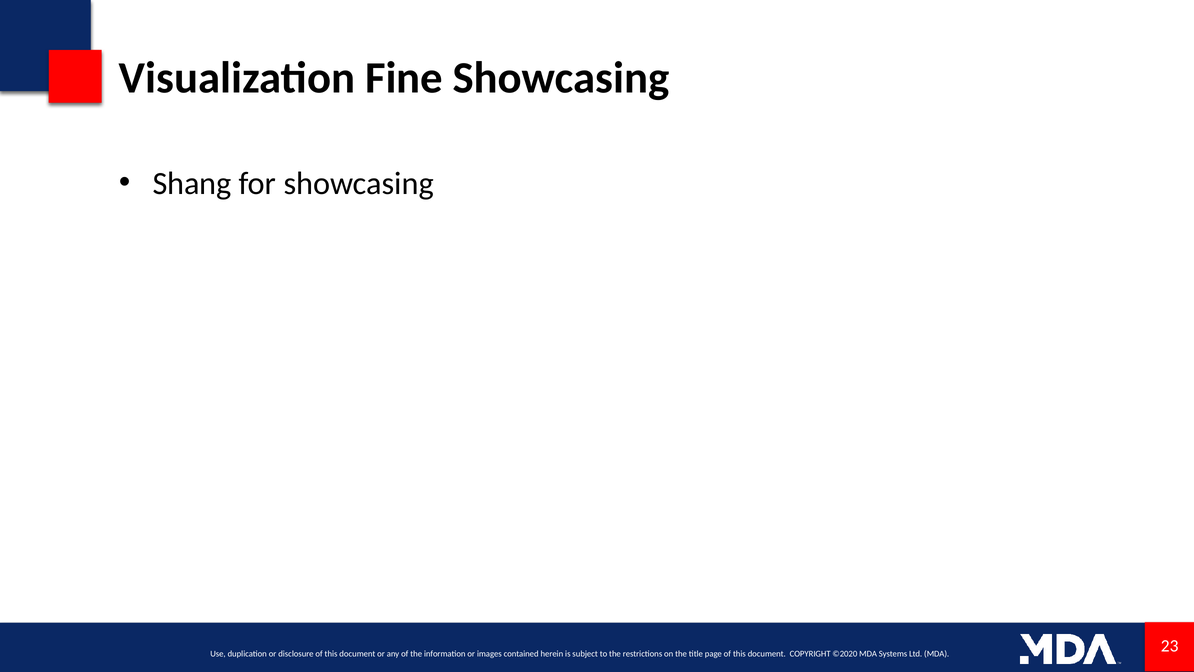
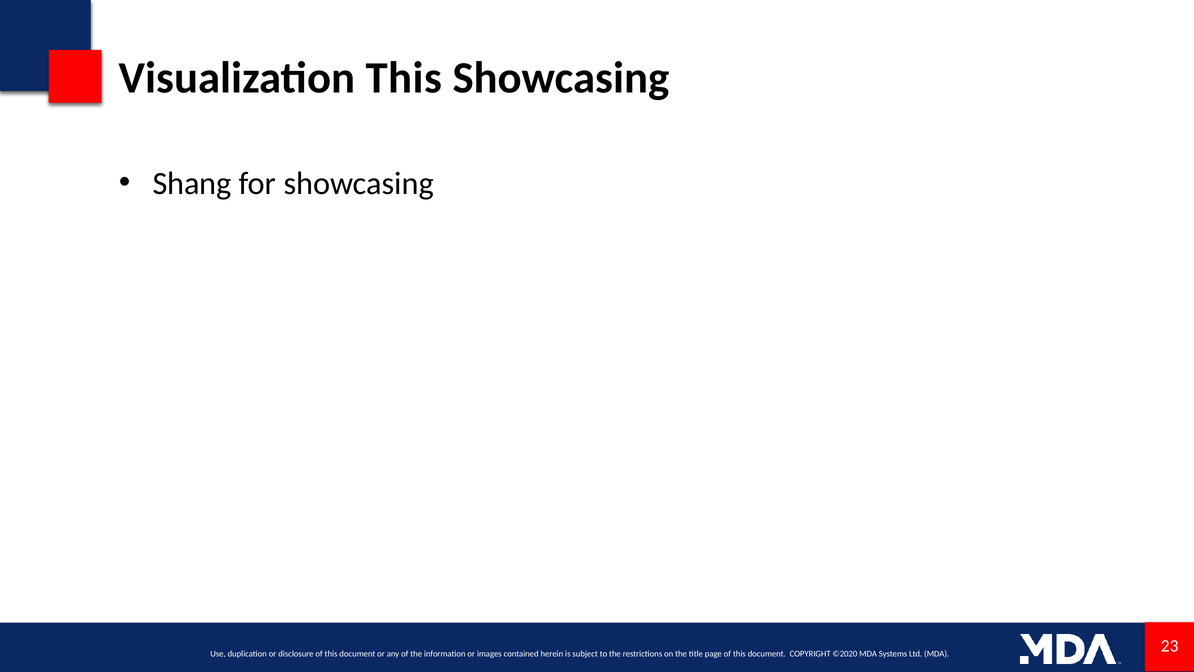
Visualization Fine: Fine -> This (404, 78)
